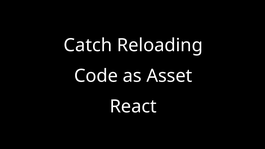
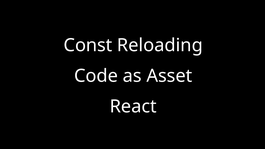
Catch: Catch -> Const (88, 45)
